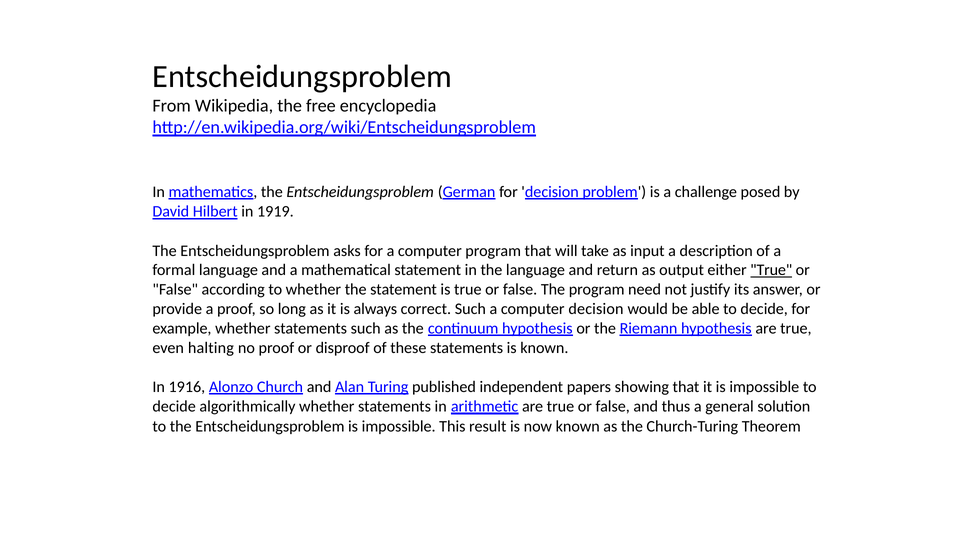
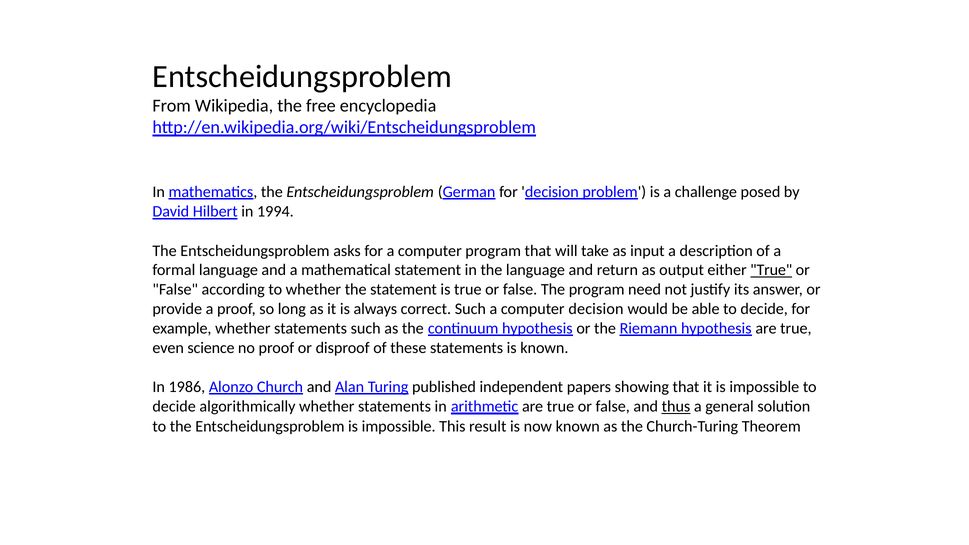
1919: 1919 -> 1994 (275, 212)
halting: halting -> science (211, 348)
1916: 1916 -> 1986 (187, 387)
thus underline: none -> present (676, 406)
